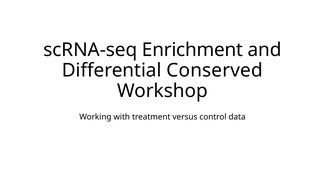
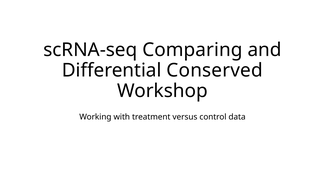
Enrichment: Enrichment -> Comparing (192, 50)
